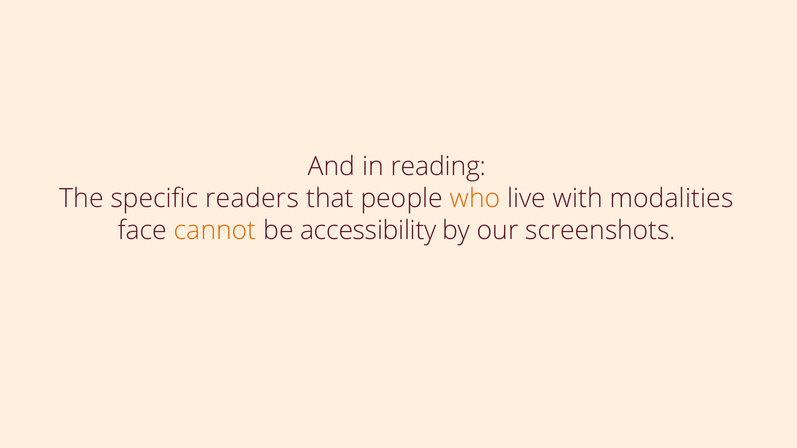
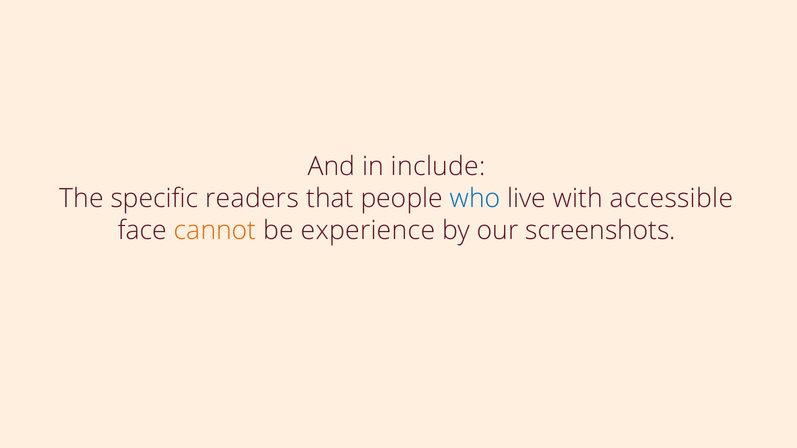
reading: reading -> include (438, 167)
who colour: orange -> blue (475, 199)
modalities: modalities -> accessible (671, 199)
accessibility: accessibility -> experience (368, 230)
